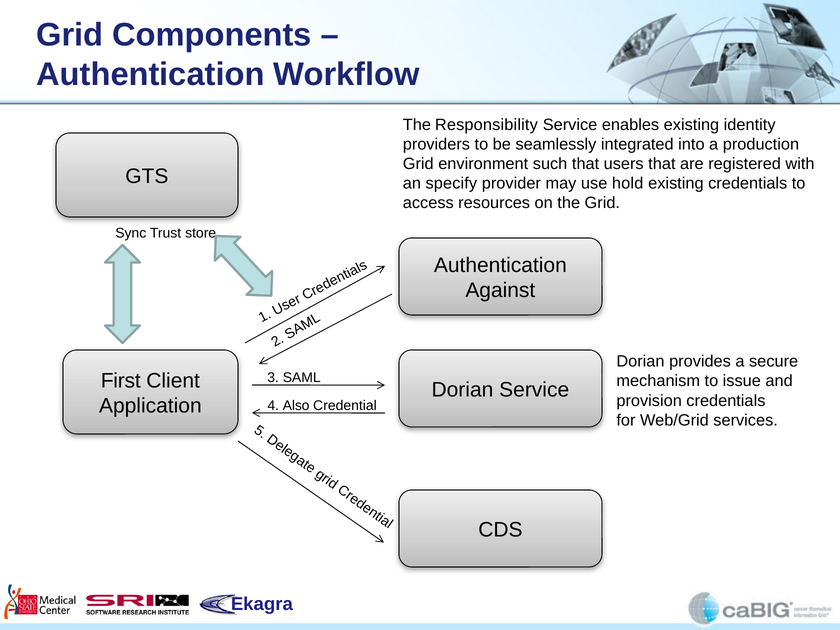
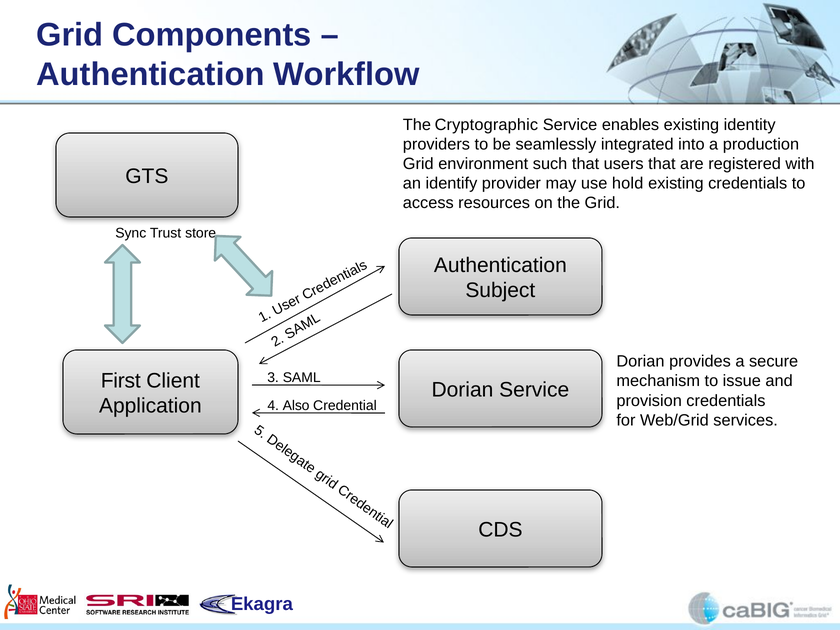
Responsibility: Responsibility -> Cryptographic (486, 125)
specify: specify -> identify (451, 183)
Against: Against -> Subject (500, 291)
